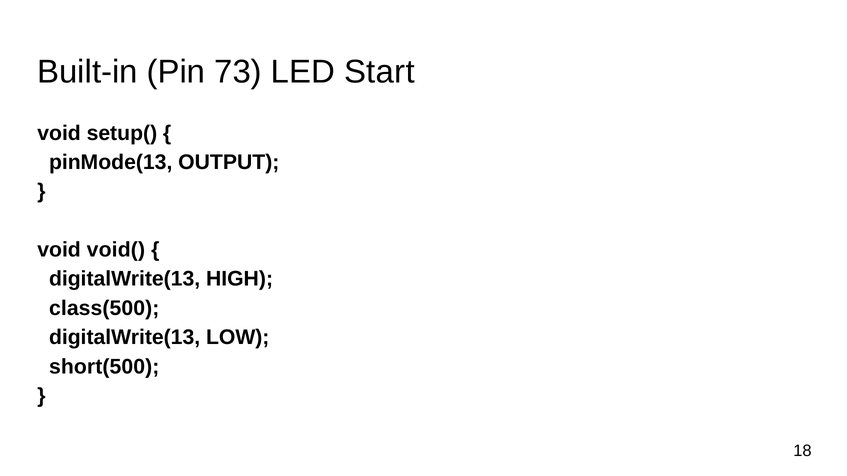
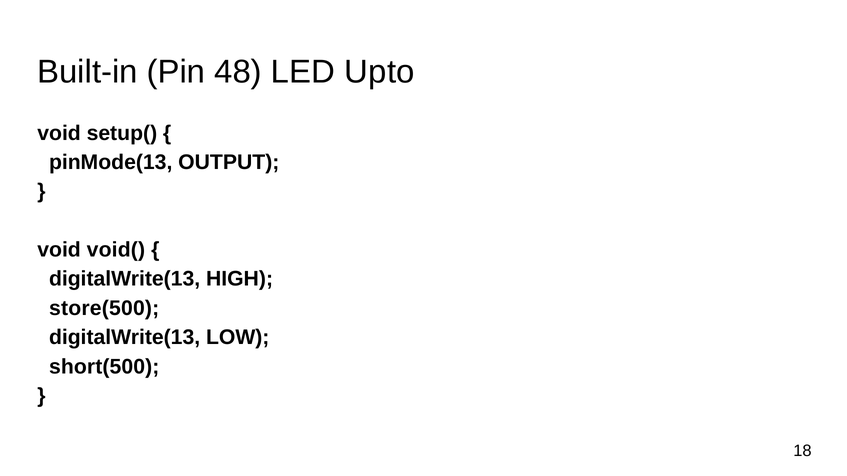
73: 73 -> 48 (238, 72)
Start: Start -> Upto (380, 72)
class(500: class(500 -> store(500 (104, 308)
